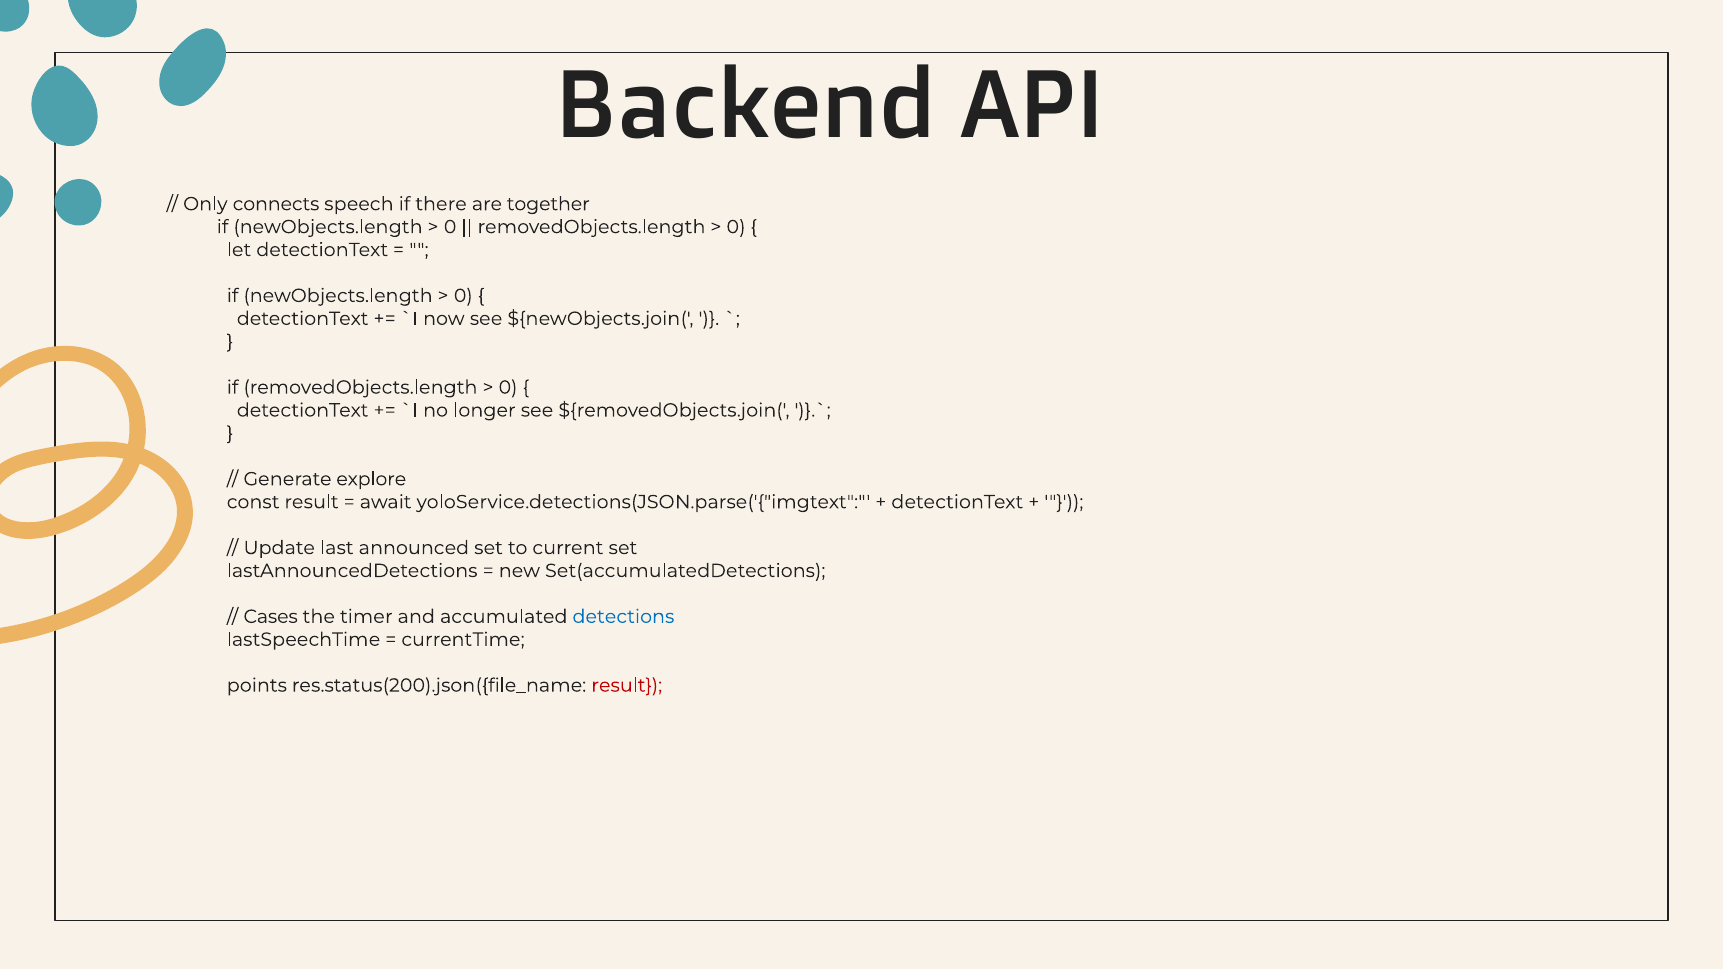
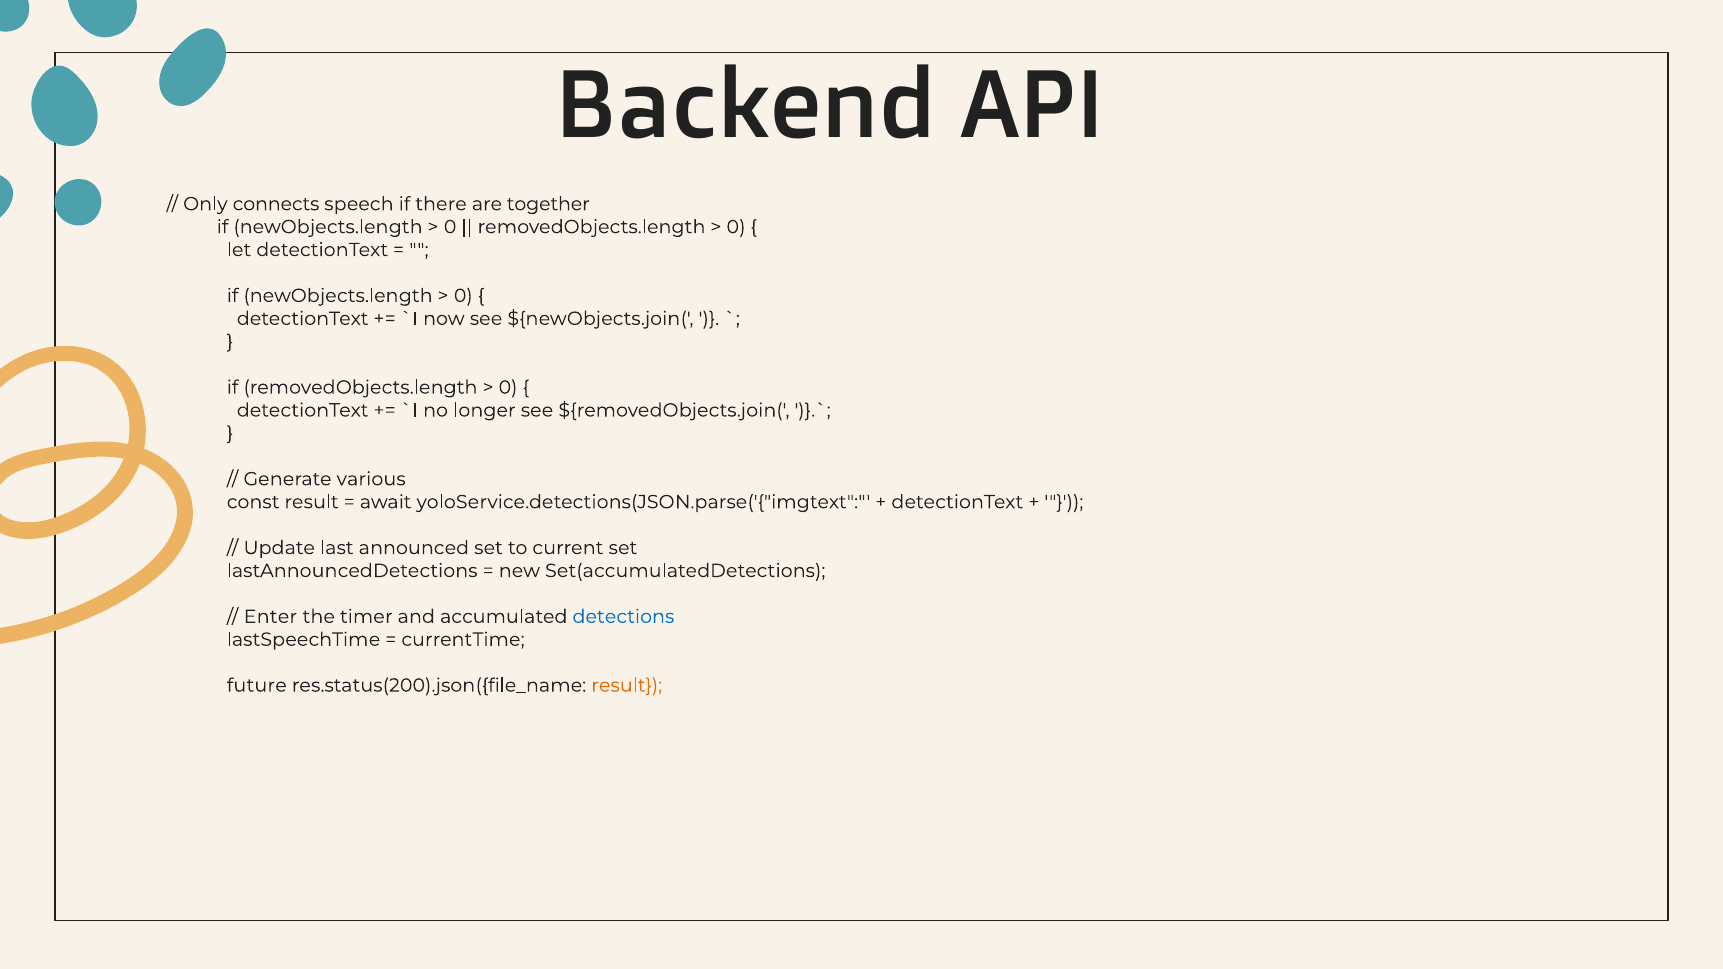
explore: explore -> various (371, 479)
Cases: Cases -> Enter (270, 617)
points: points -> future (257, 686)
result colour: red -> orange (627, 686)
